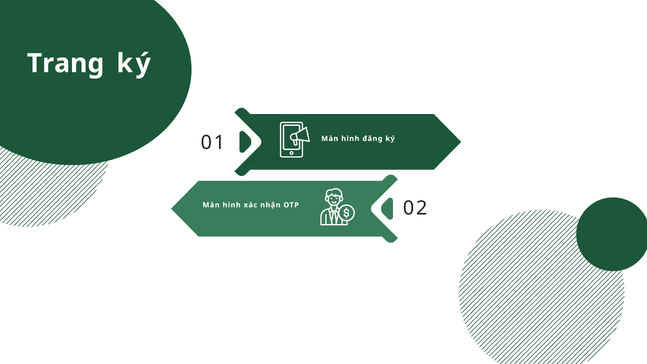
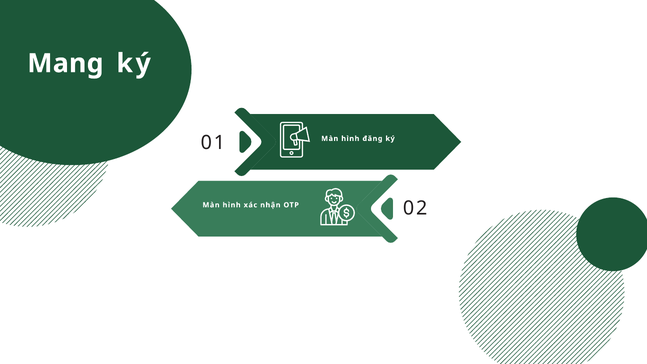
Trang: Trang -> Mang (65, 63)
